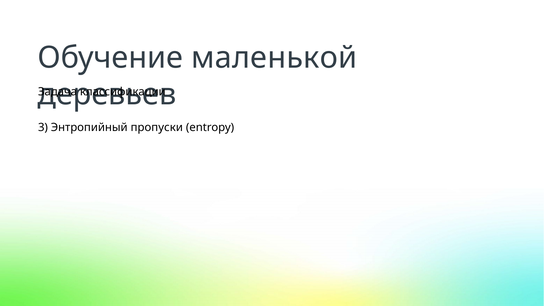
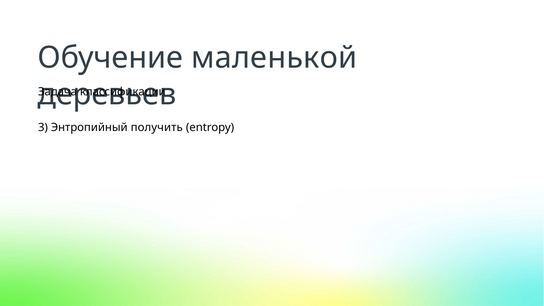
пропуски: пропуски -> получить (157, 127)
